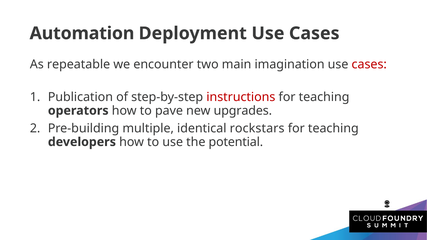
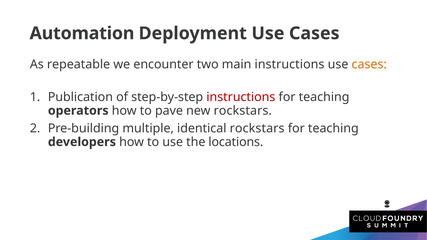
main imagination: imagination -> instructions (289, 64)
cases colour: red -> orange (369, 64)
new upgrades: upgrades -> rockstars (243, 111)
potential: potential -> locations (236, 142)
